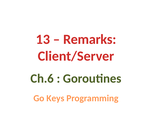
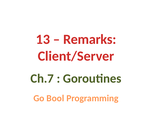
Ch.6: Ch.6 -> Ch.7 (42, 78)
Keys: Keys -> Bool (55, 98)
